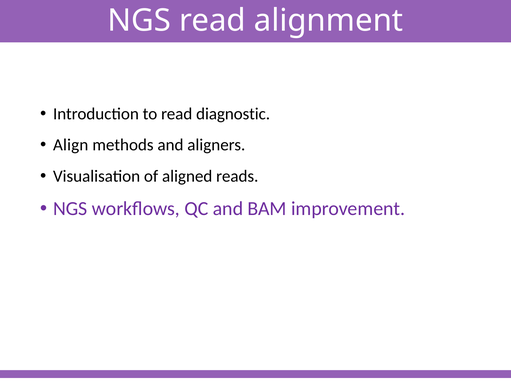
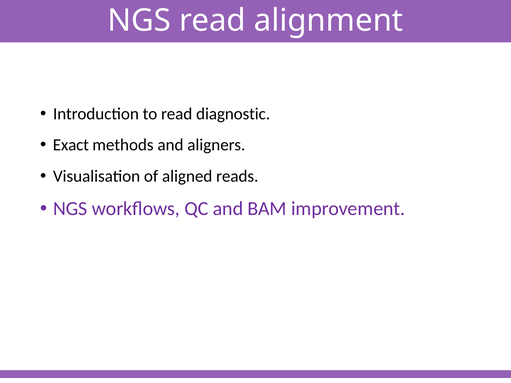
Align: Align -> Exact (71, 145)
